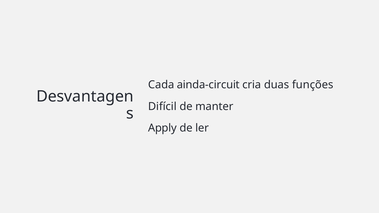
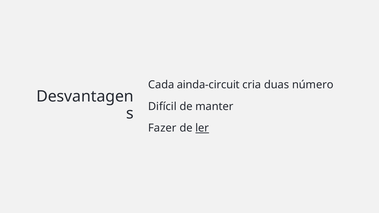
funções: funções -> número (313, 85)
Apply: Apply -> Fazer (162, 128)
ler underline: none -> present (202, 128)
